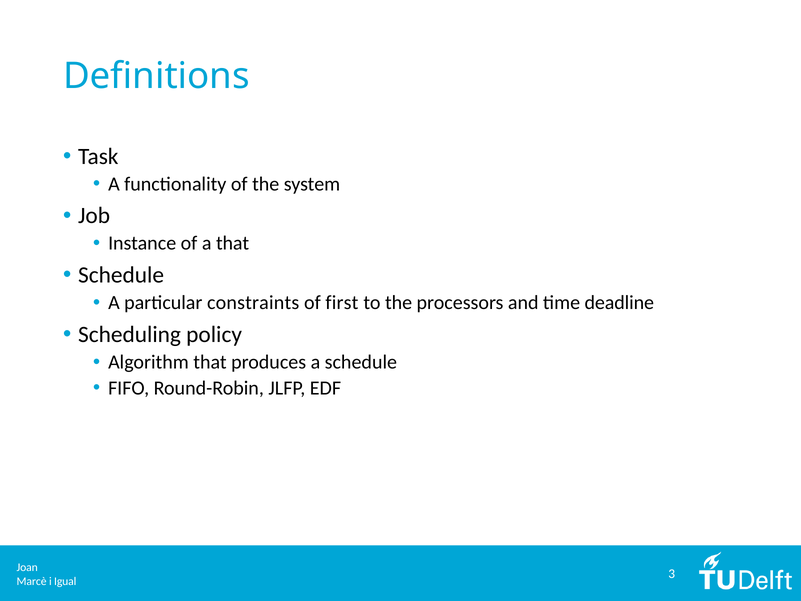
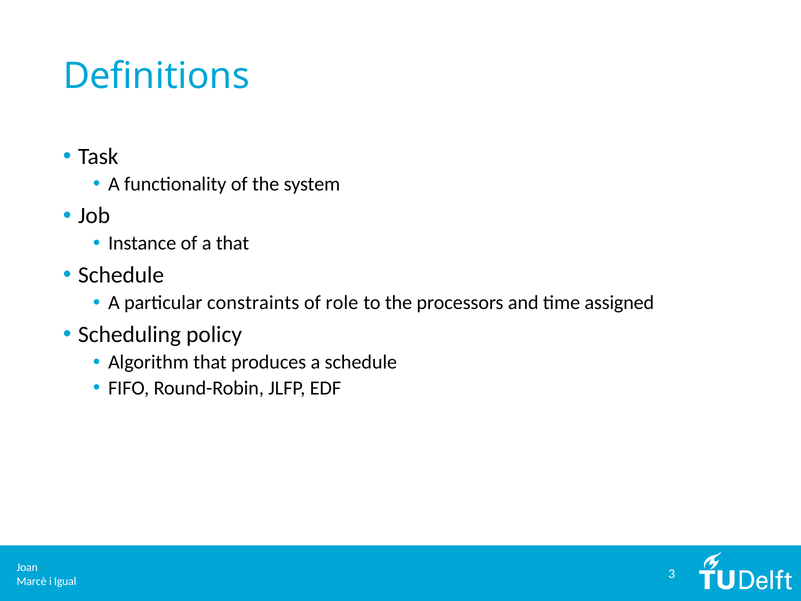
first: first -> role (342, 303)
deadline: deadline -> assigned (619, 303)
